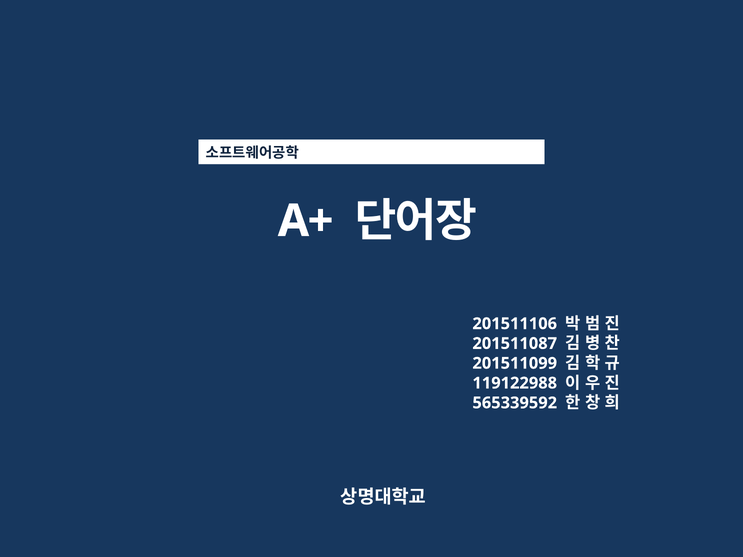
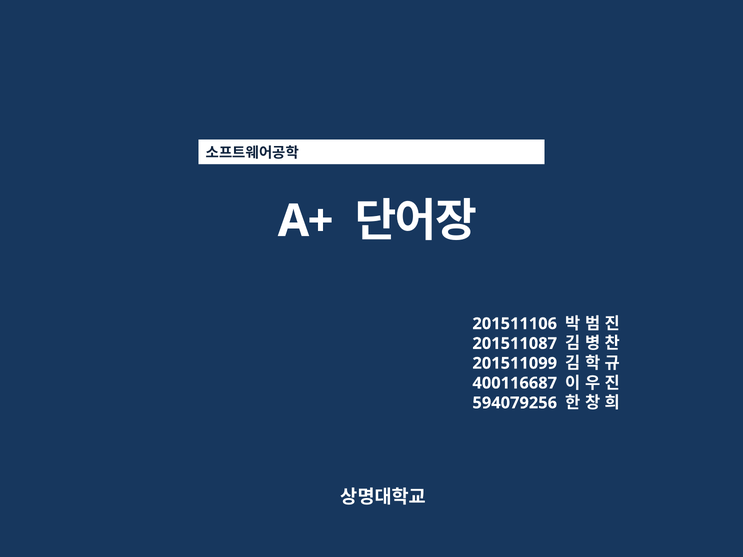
119122988: 119122988 -> 400116687 (515, 383)
565339592: 565339592 -> 594079256 (515, 403)
